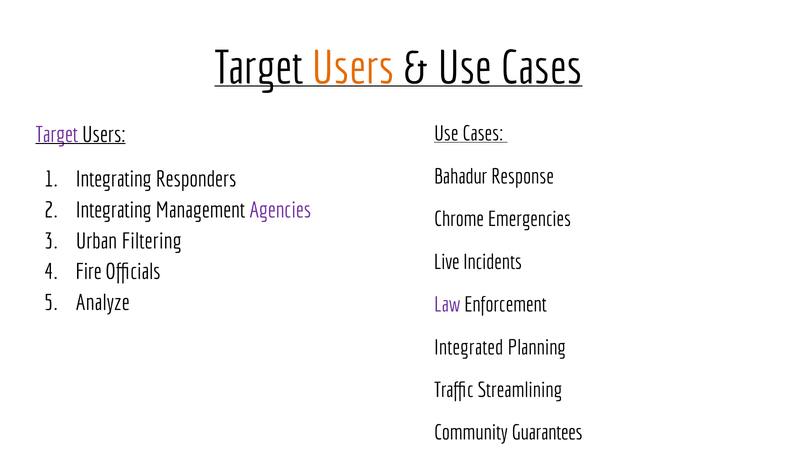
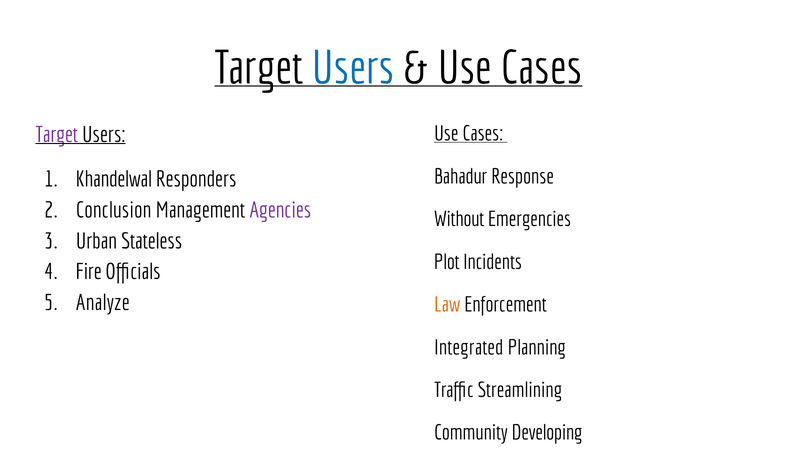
Users colour: orange -> blue (353, 68)
Integrating: Integrating -> Khandelwal (114, 179)
Integrating: Integrating -> Conclusion (114, 210)
Chrome: Chrome -> Without (459, 220)
Filtering: Filtering -> Stateless (152, 241)
Live: Live -> Plot (447, 262)
Law colour: purple -> orange (447, 305)
Guarantees: Guarantees -> Developing (547, 433)
